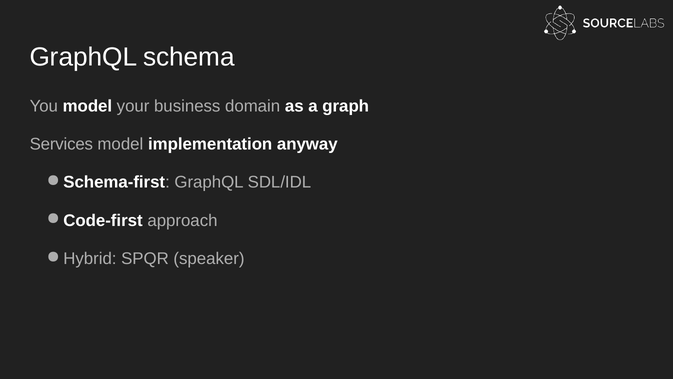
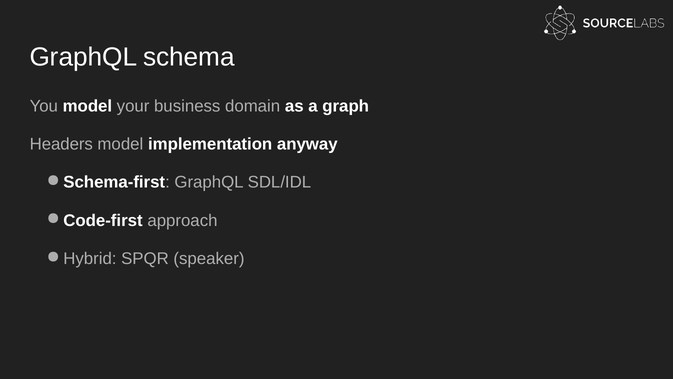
Services: Services -> Headers (61, 144)
